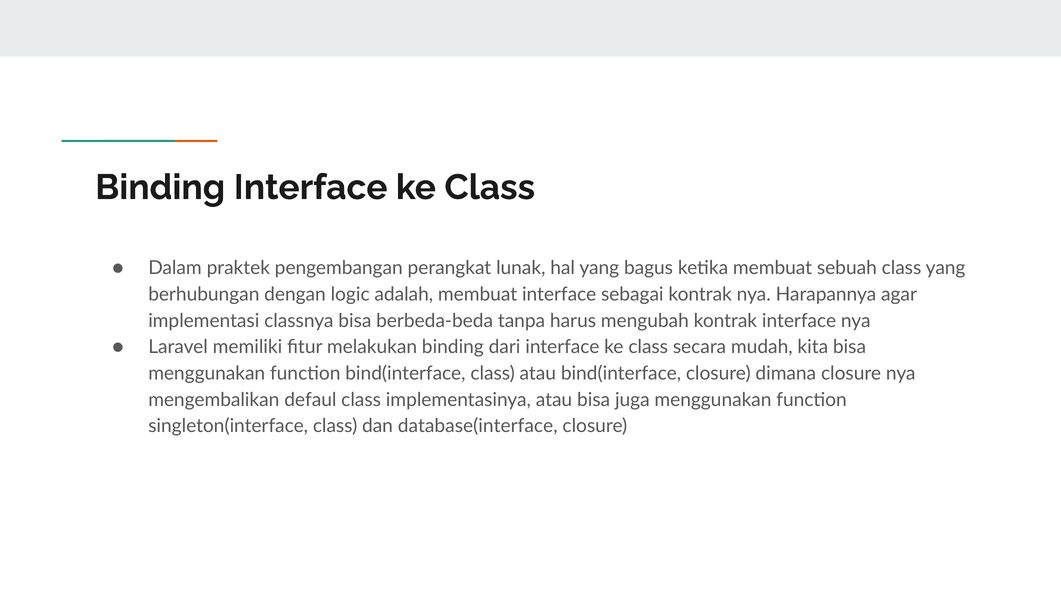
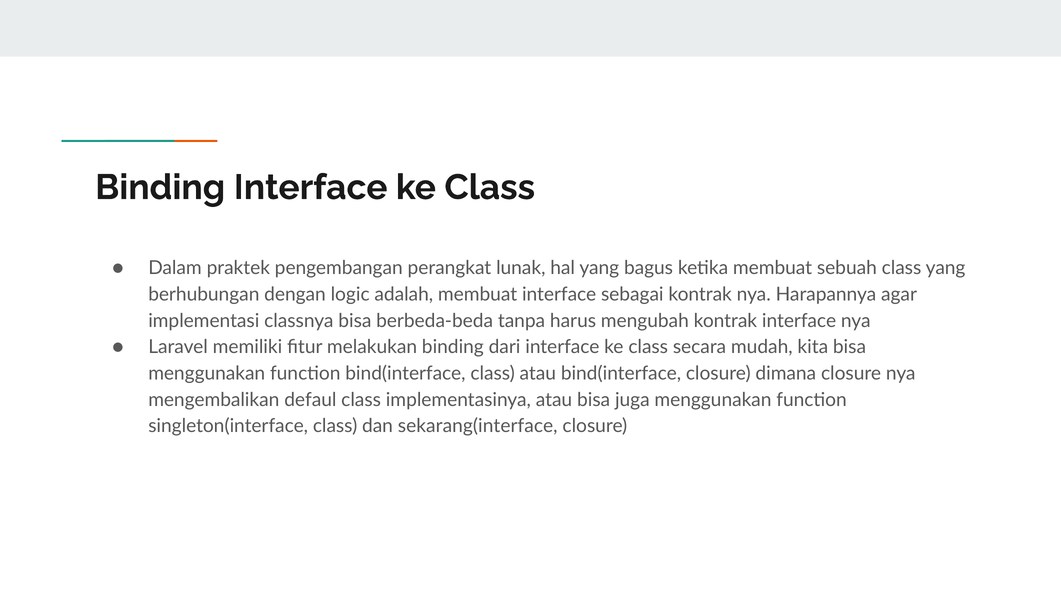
database(interface: database(interface -> sekarang(interface (478, 426)
